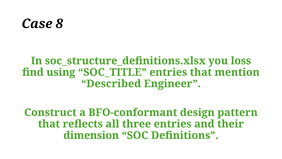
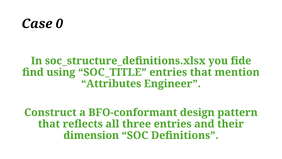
8: 8 -> 0 (59, 24)
loss: loss -> fide (241, 61)
Described: Described -> Attributes (111, 84)
